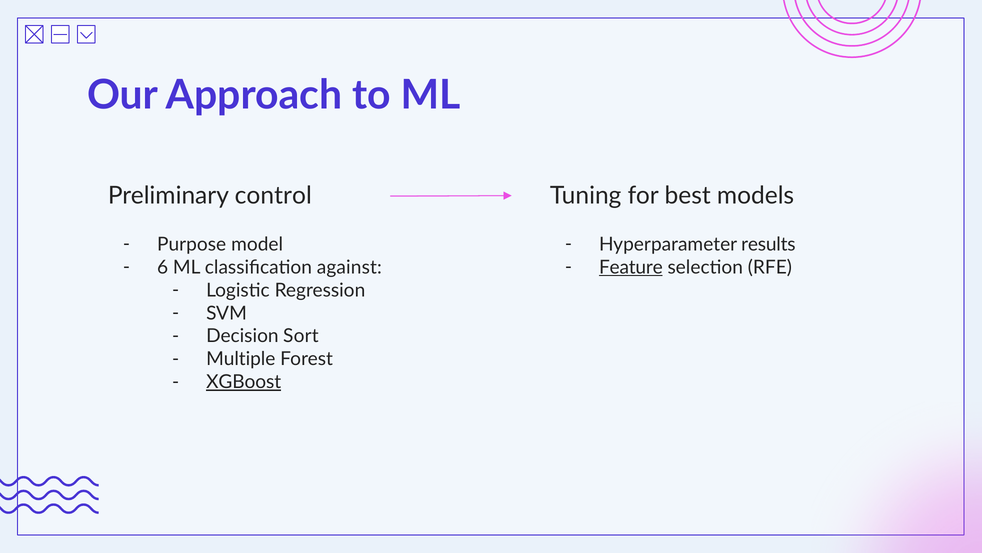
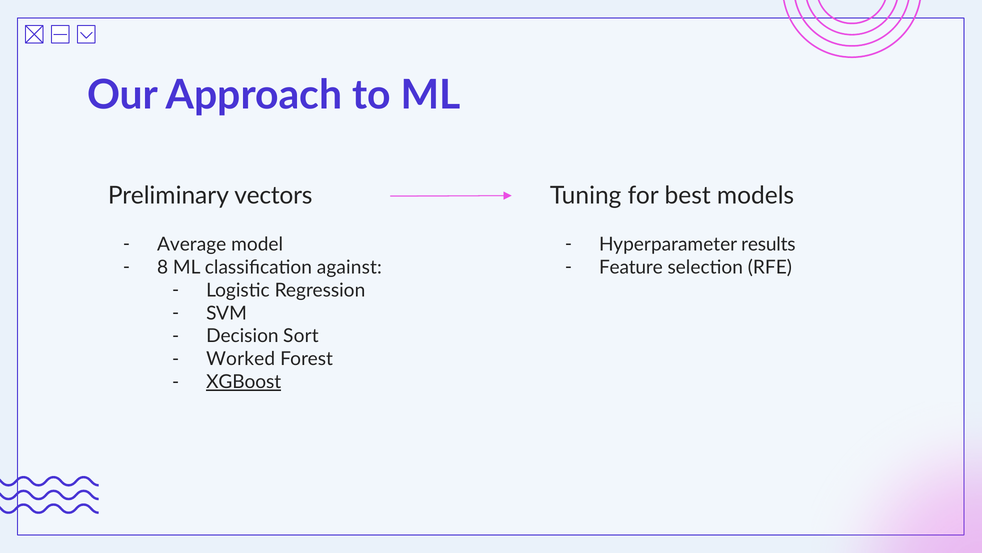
control: control -> vectors (273, 195)
Purpose: Purpose -> Average (192, 244)
6: 6 -> 8 (163, 267)
Feature underline: present -> none (631, 267)
Multiple: Multiple -> Worked (241, 359)
